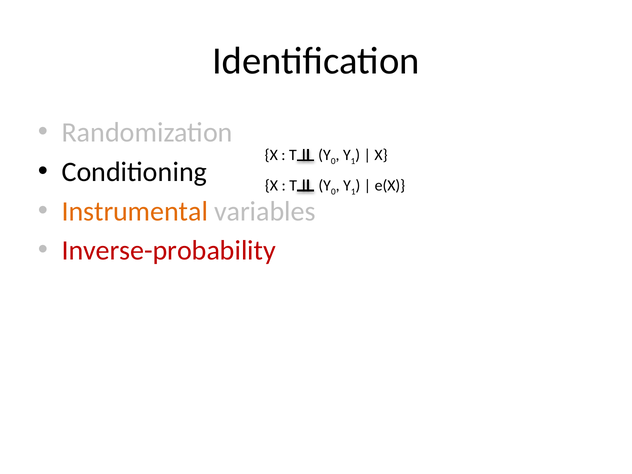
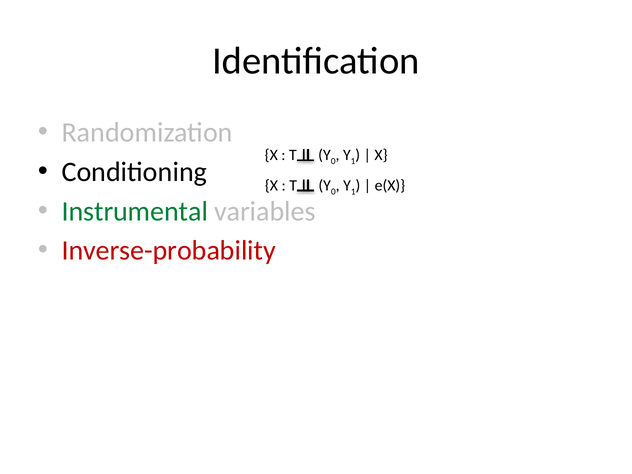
Instrumental colour: orange -> green (135, 211)
